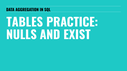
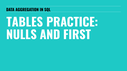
EXIST: EXIST -> FIRST (77, 35)
